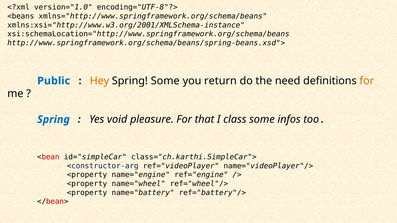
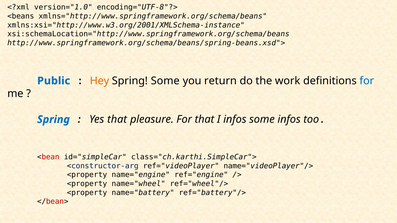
need: need -> work (288, 81)
for colour: orange -> blue (367, 81)
Yes void: void -> that (117, 120)
I class: class -> infos (235, 120)
